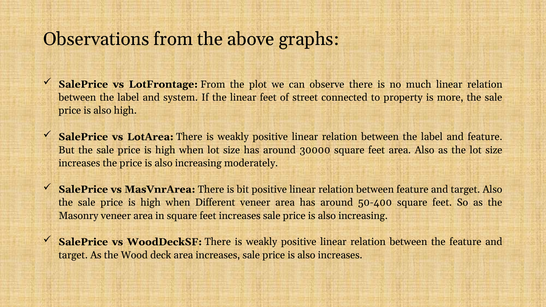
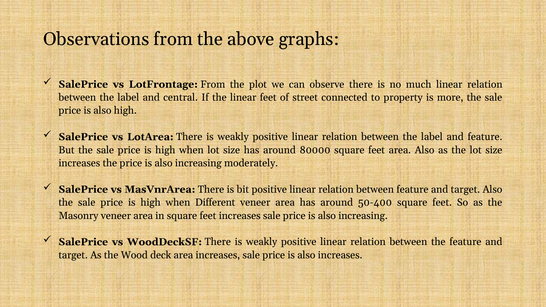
system: system -> central (181, 97)
30000: 30000 -> 80000 (315, 150)
